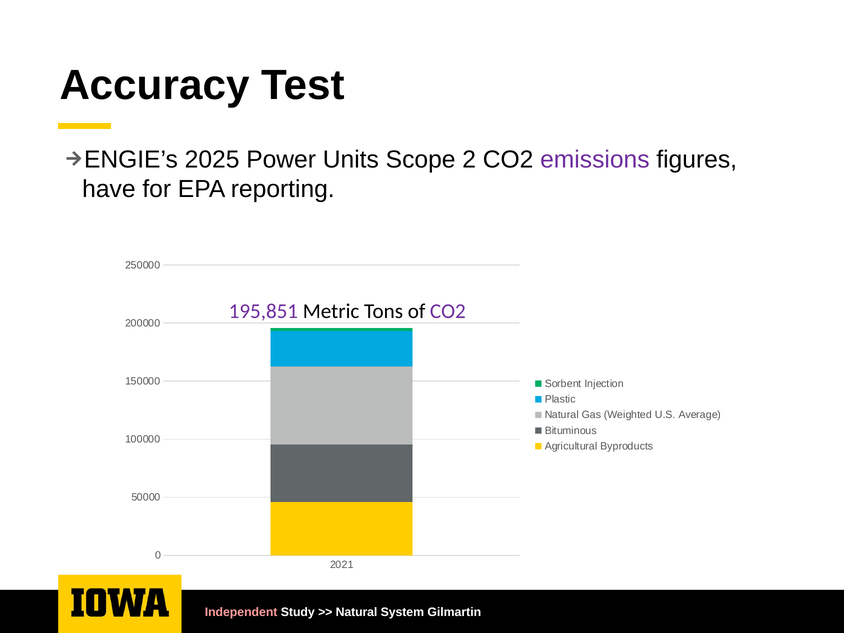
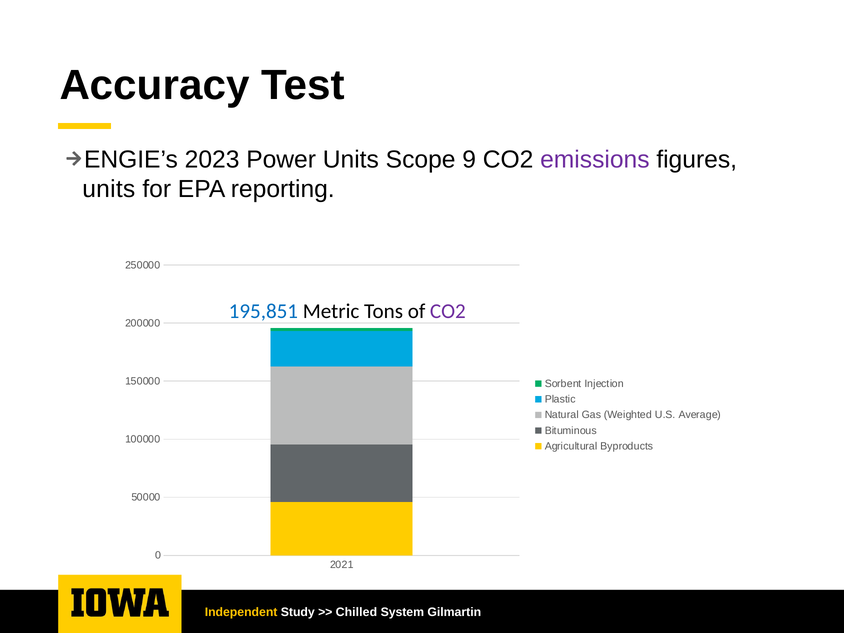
2025: 2025 -> 2023 (212, 160)
2: 2 -> 9 (469, 160)
have: have -> units (109, 189)
195,851 colour: purple -> blue (263, 311)
Independent colour: pink -> yellow (241, 612)
Natural: Natural -> Chilled (356, 612)
